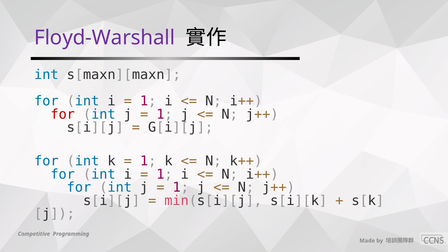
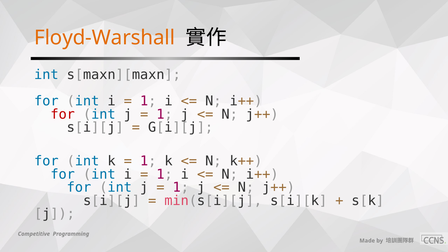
Floyd-Warshall colour: purple -> orange (105, 38)
